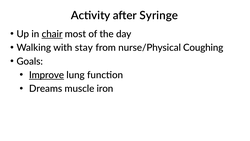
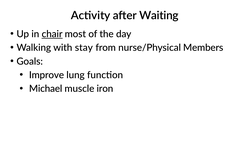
Syringe: Syringe -> Waiting (159, 15)
Coughing: Coughing -> Members (203, 48)
Improve underline: present -> none (47, 75)
Dreams: Dreams -> Michael (46, 89)
